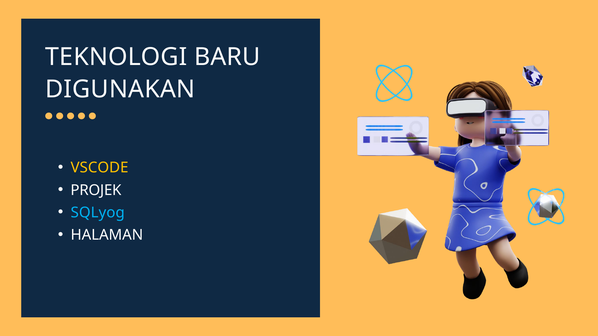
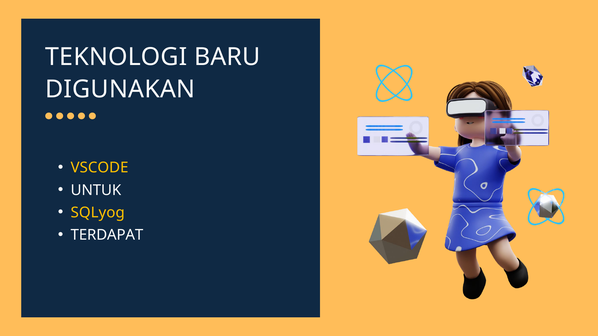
PROJEK: PROJEK -> UNTUK (96, 190)
SQLyog colour: light blue -> yellow (98, 213)
HALAMAN: HALAMAN -> TERDAPAT (107, 235)
